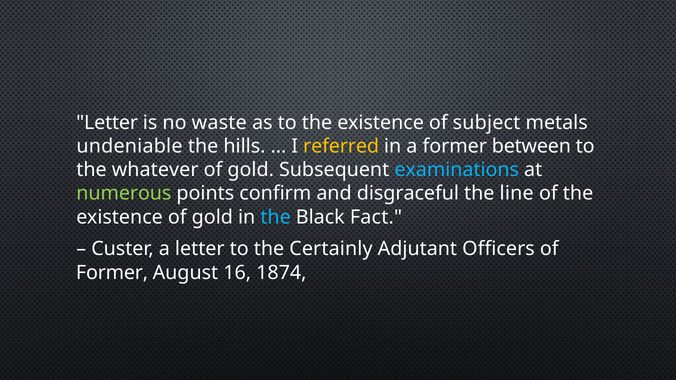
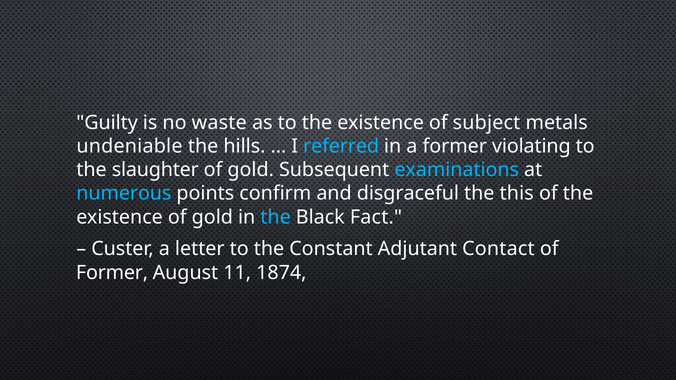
Letter: Letter -> Guilty (107, 123)
referred colour: yellow -> light blue (341, 146)
between: between -> violating (531, 146)
whatever: whatever -> slaughter (155, 170)
numerous colour: light green -> light blue (124, 194)
line: line -> this (517, 194)
Certainly: Certainly -> Constant (331, 249)
Officers: Officers -> Contact (498, 249)
16: 16 -> 11 (237, 273)
